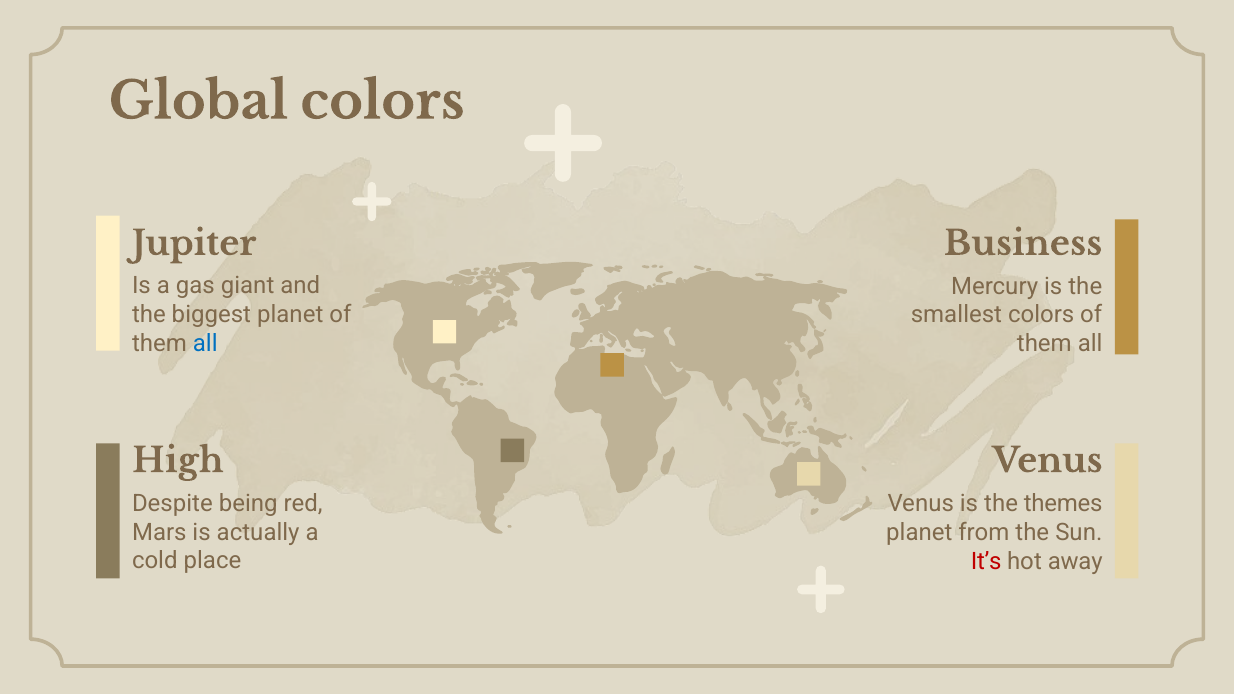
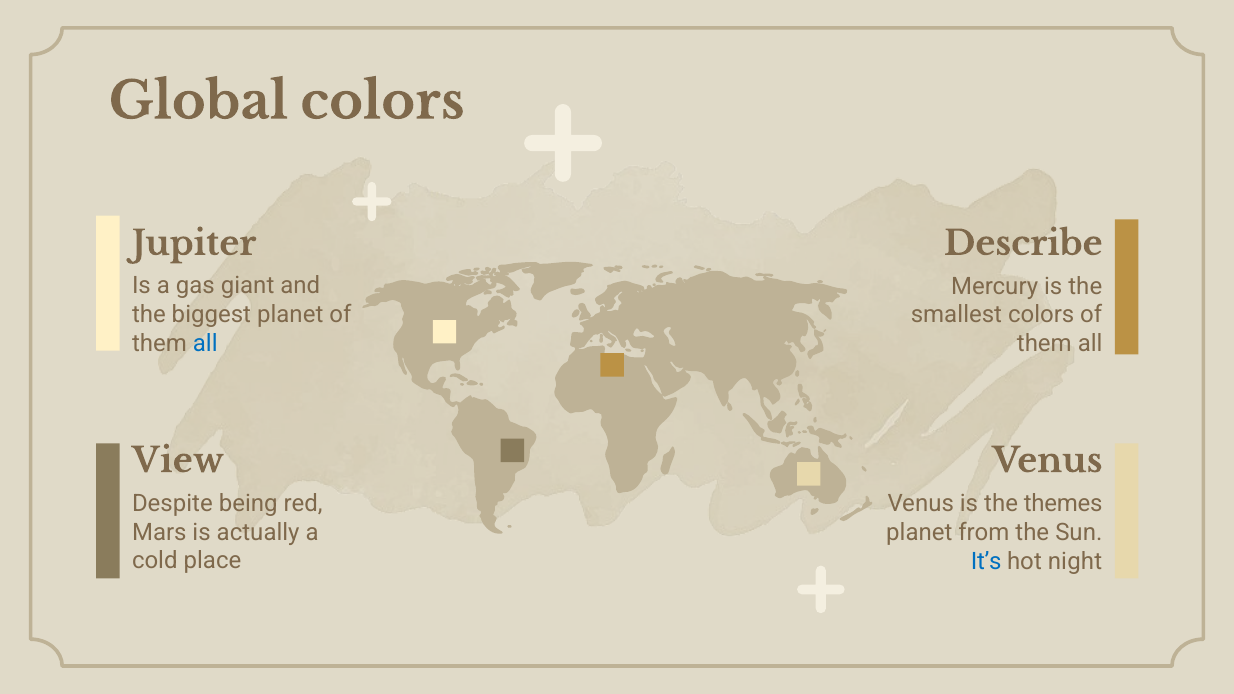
Business: Business -> Describe (1023, 244)
High: High -> View (178, 461)
It’s colour: red -> blue (986, 561)
away: away -> night (1075, 561)
